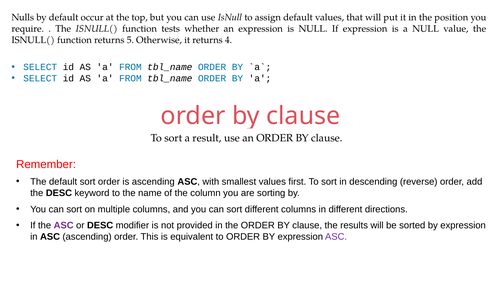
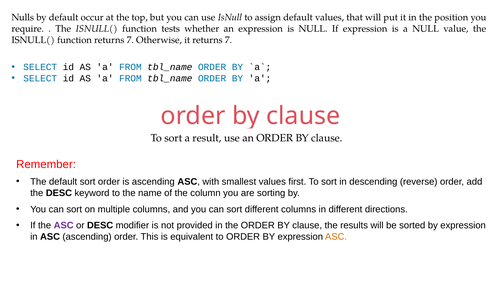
function returns 5: 5 -> 7 (130, 40)
it returns 4: 4 -> 7 (228, 40)
ASC colour: purple -> orange (336, 237)
